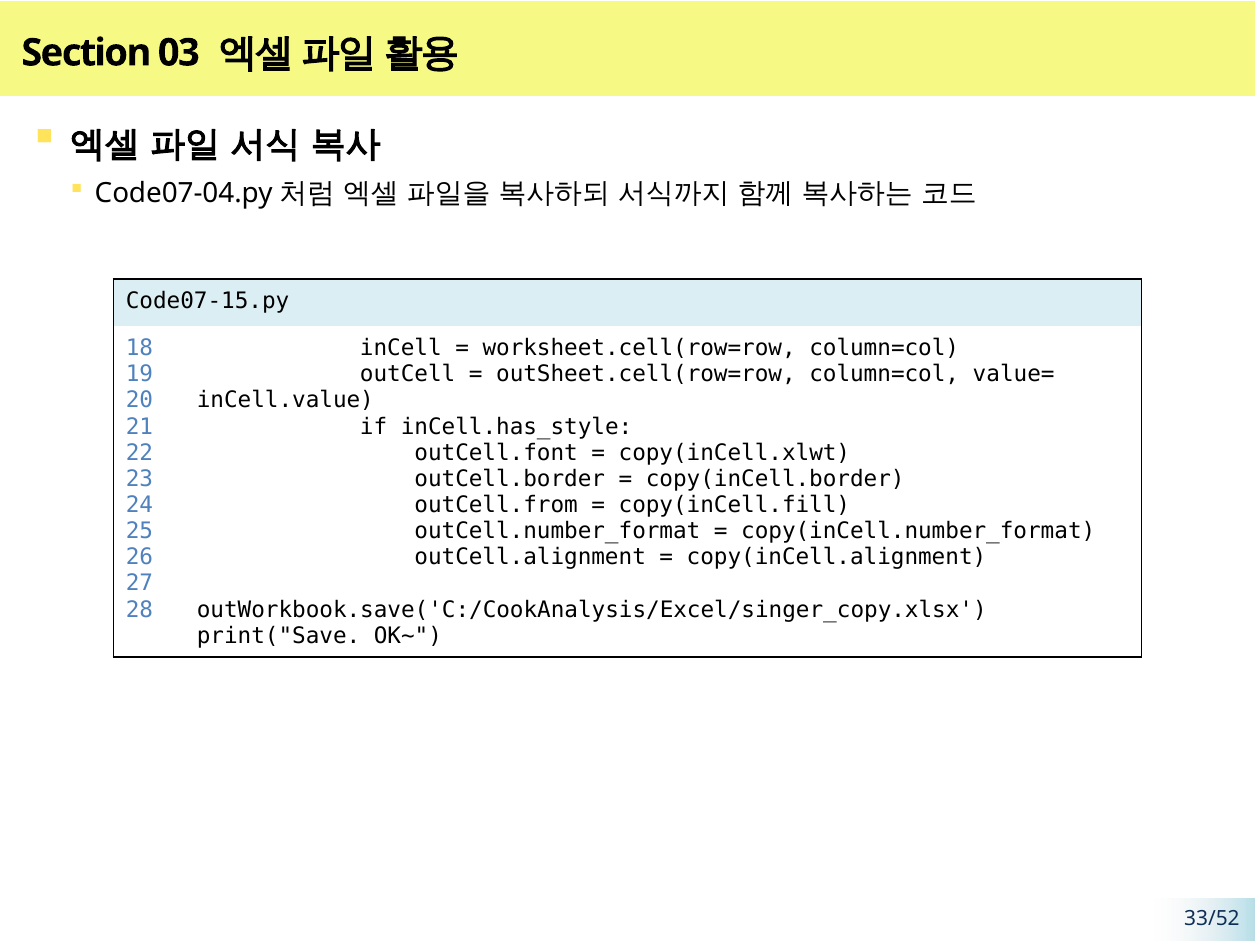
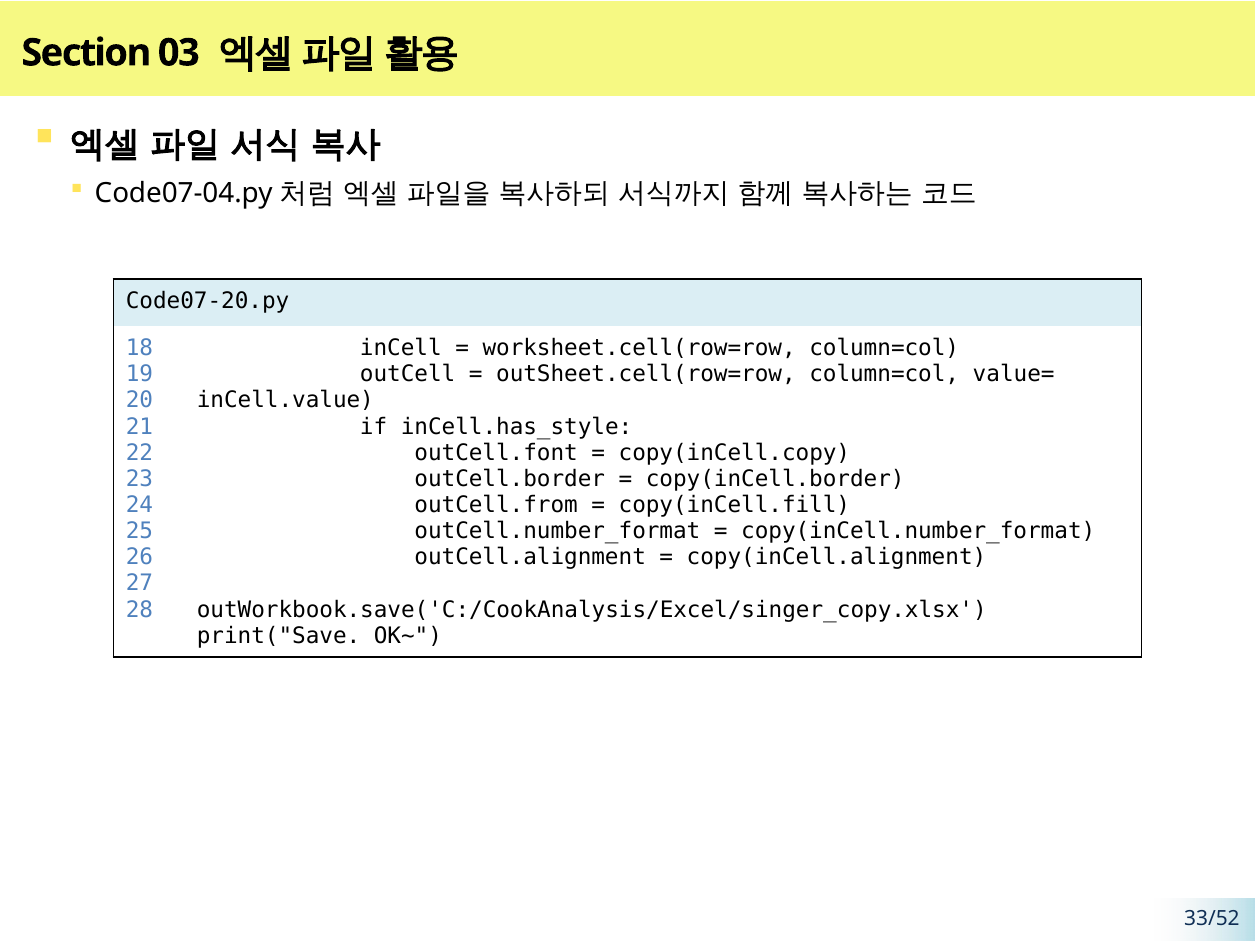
Code07-15.py: Code07-15.py -> Code07-20.py (208, 301)
copy(inCell.xlwt: copy(inCell.xlwt -> copy(inCell.copy (734, 453)
